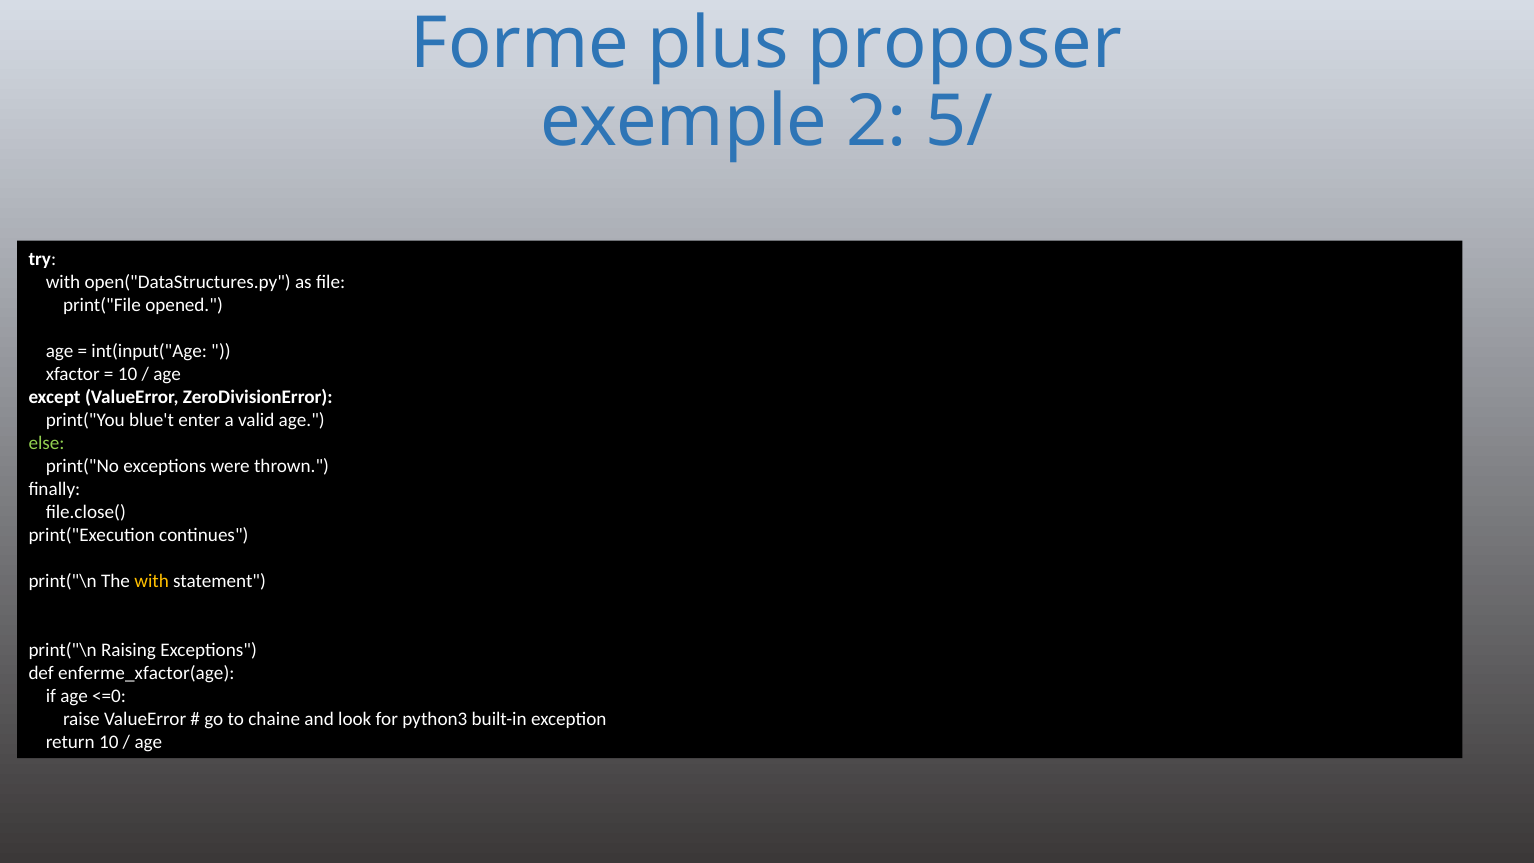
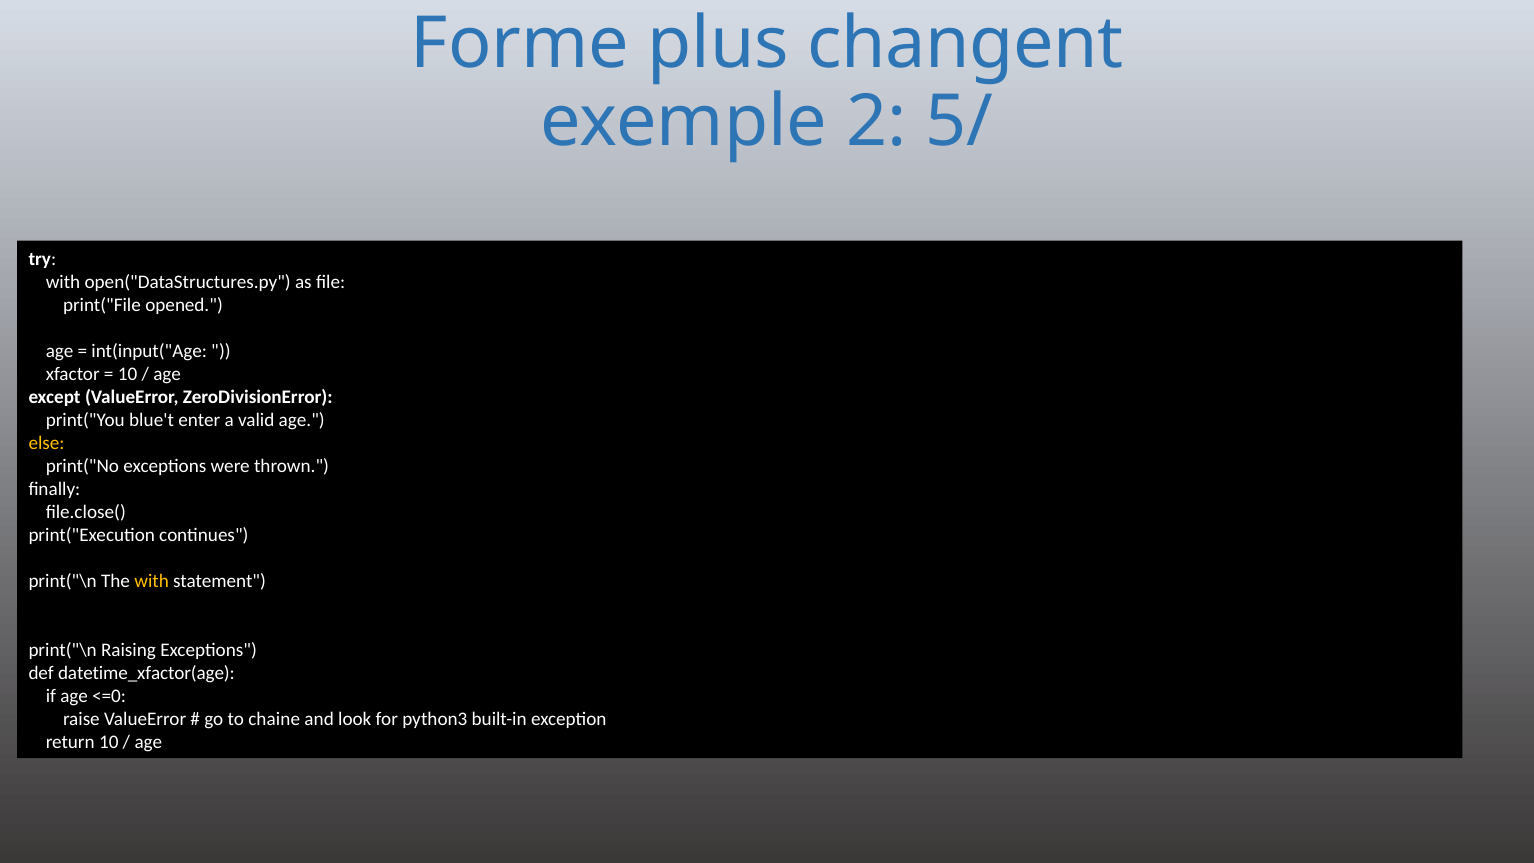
proposer: proposer -> changent (966, 44)
else colour: light green -> yellow (47, 443)
enferme_xfactor(age: enferme_xfactor(age -> datetime_xfactor(age (146, 673)
